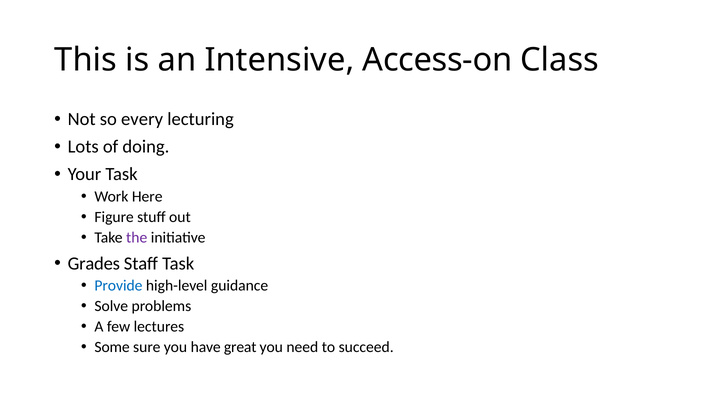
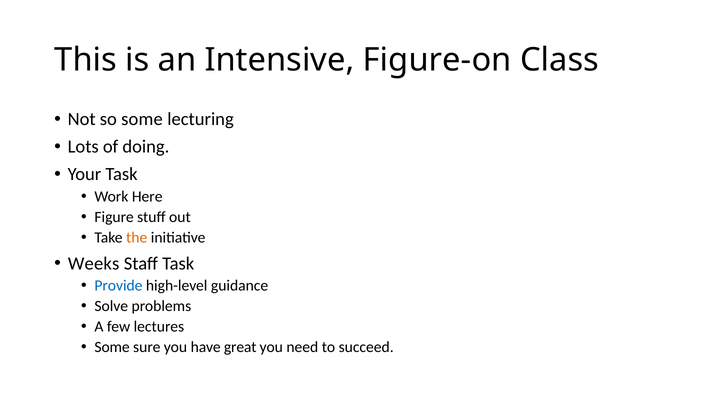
Access-on: Access-on -> Figure-on (437, 60)
so every: every -> some (142, 119)
the colour: purple -> orange (137, 238)
Grades: Grades -> Weeks (94, 263)
